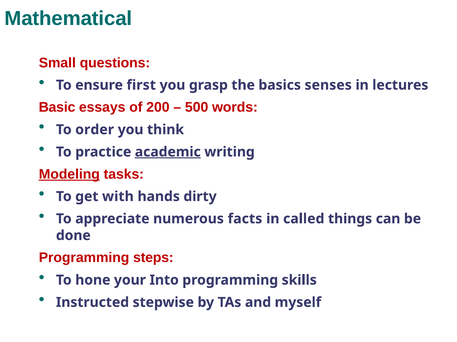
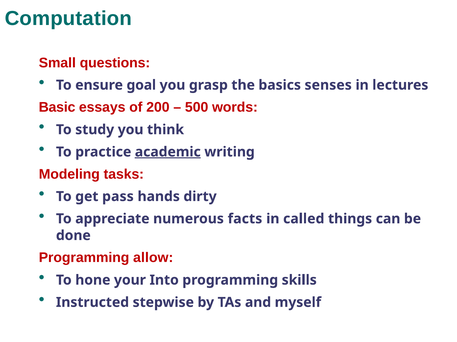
Mathematical: Mathematical -> Computation (68, 19)
first: first -> goal (141, 85)
order: order -> study (95, 130)
Modeling underline: present -> none (69, 175)
with: with -> pass (118, 197)
steps: steps -> allow (153, 258)
